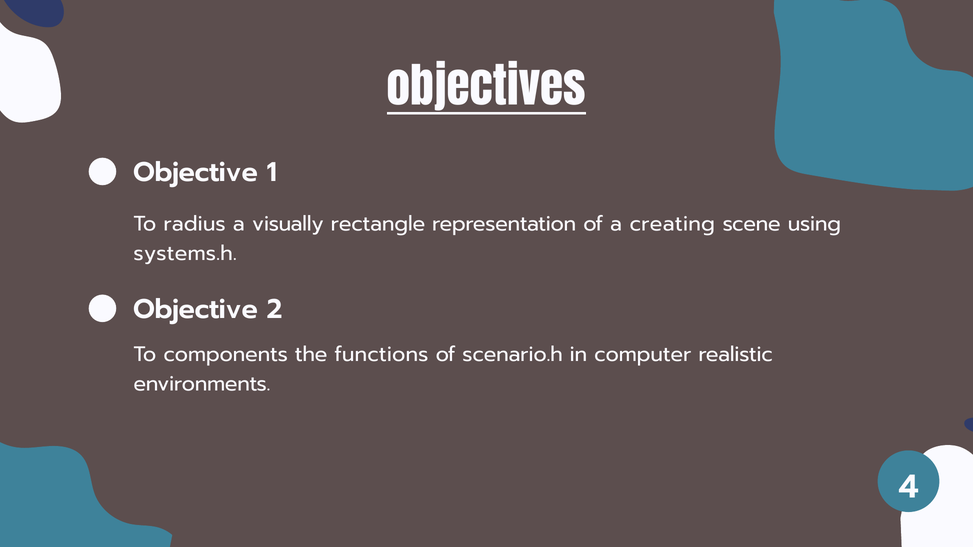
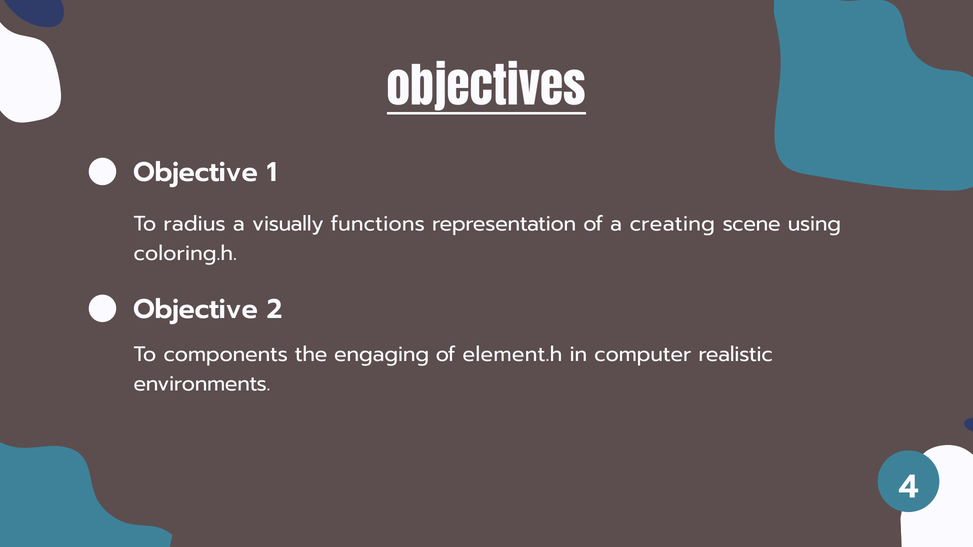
rectangle: rectangle -> functions (378, 224)
systems.h: systems.h -> coloring.h (185, 254)
functions: functions -> engaging (382, 355)
scenario.h: scenario.h -> element.h (512, 355)
